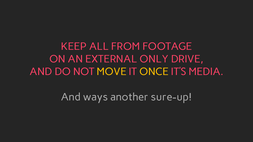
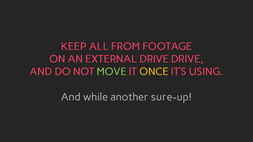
EXTERNAL ONLY: ONLY -> DRIVE (154, 59)
MOVE colour: yellow -> light green (112, 72)
MEDIA: MEDIA -> USING (206, 72)
ways: ways -> while (95, 97)
